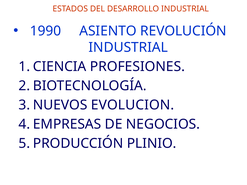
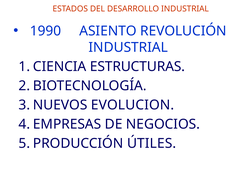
PROFESIONES: PROFESIONES -> ESTRUCTURAS (137, 67)
PLINIO: PLINIO -> ÚTILES (152, 144)
